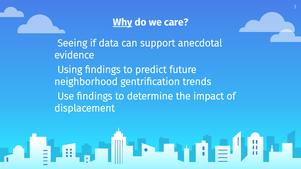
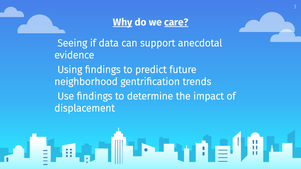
care underline: none -> present (176, 22)
